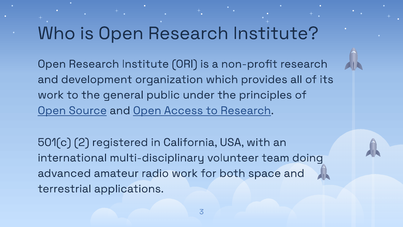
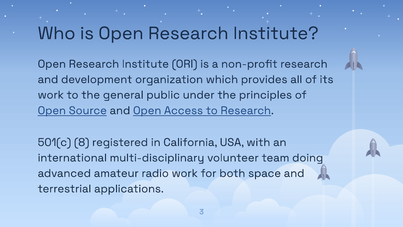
2: 2 -> 8 (82, 142)
